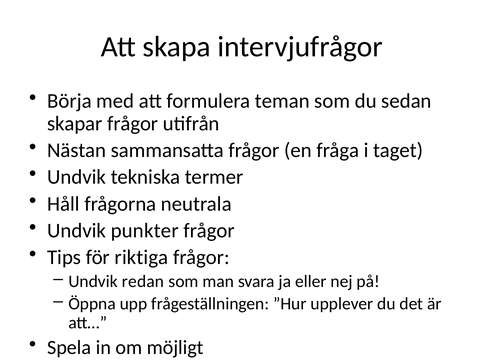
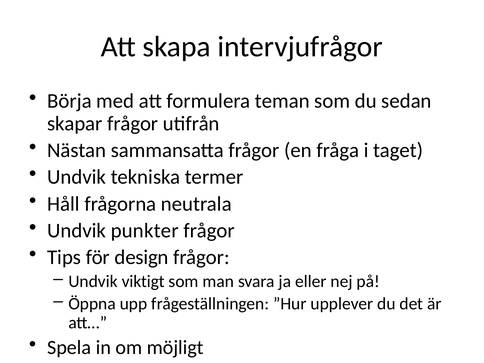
riktiga: riktiga -> design (142, 257)
redan: redan -> viktigt (143, 281)
